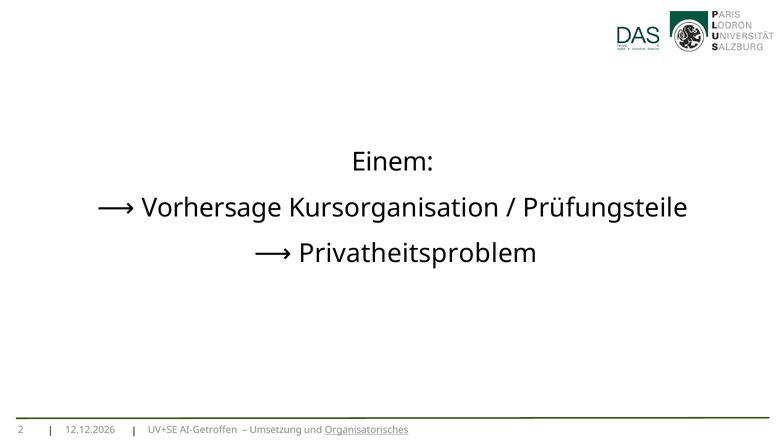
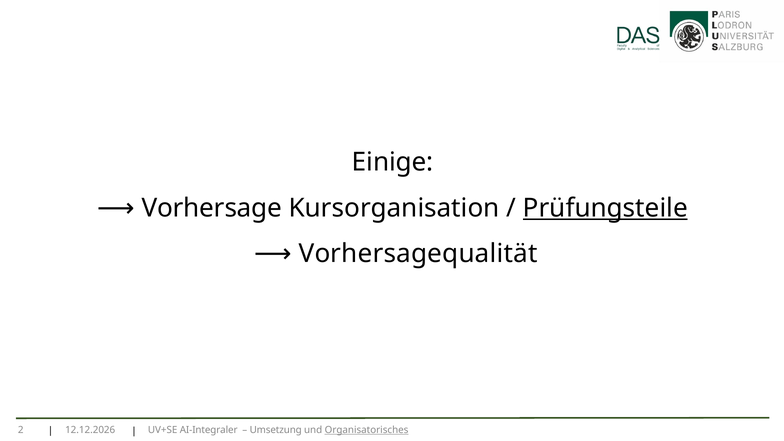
Einem: Einem -> Einige (393, 162)
Prüfungsteile underline: none -> present (605, 208)
Privatheitsproblem: Privatheitsproblem -> Vorhersagequalität (418, 254)
AI-Getroffen: AI-Getroffen -> AI-Integraler (209, 430)
